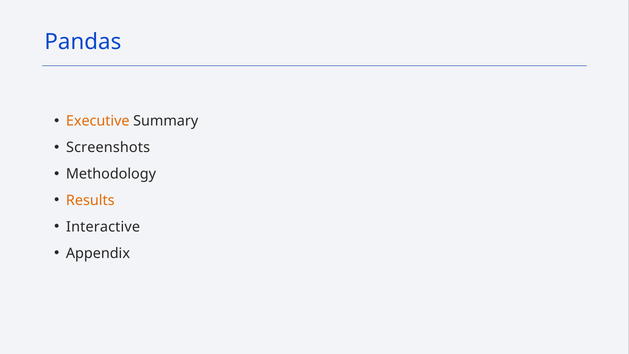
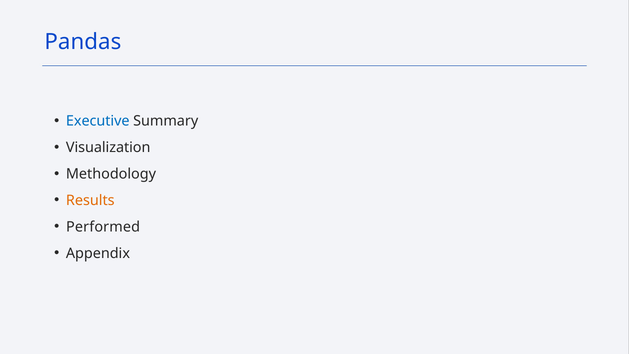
Executive colour: orange -> blue (98, 121)
Screenshots: Screenshots -> Visualization (108, 147)
Interactive: Interactive -> Performed (103, 227)
